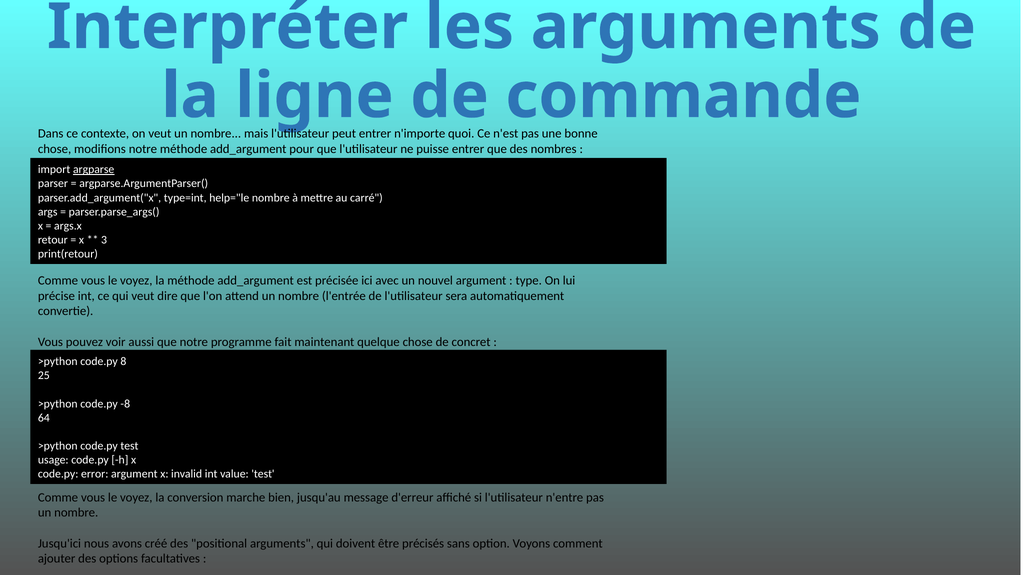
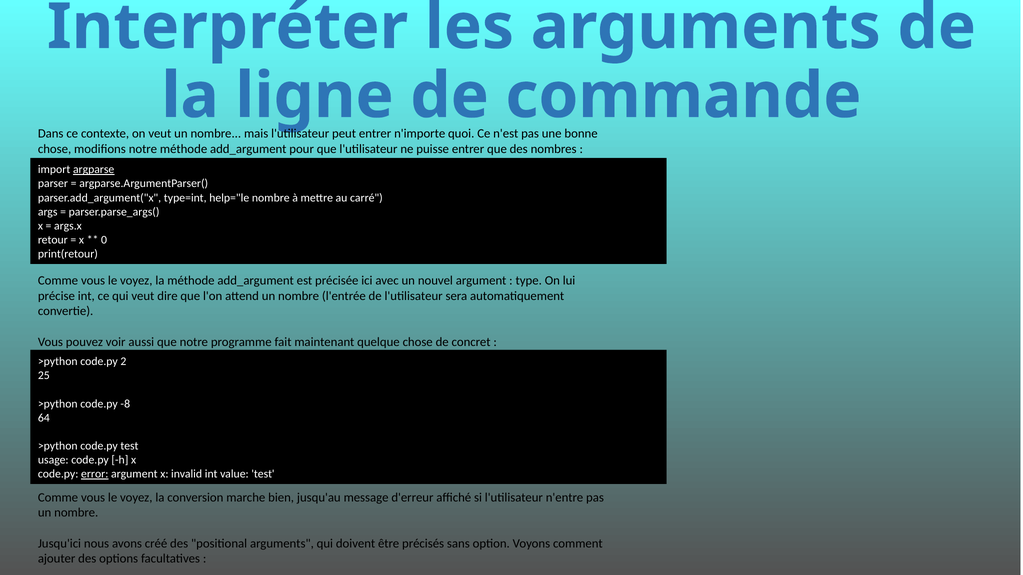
3: 3 -> 0 (104, 240)
8: 8 -> 2 (123, 362)
error underline: none -> present (95, 474)
